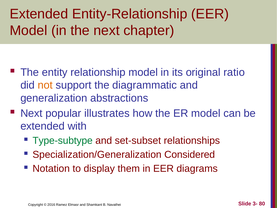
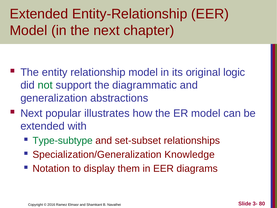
ratio: ratio -> logic (234, 72)
not colour: orange -> green (45, 85)
Considered: Considered -> Knowledge (190, 154)
